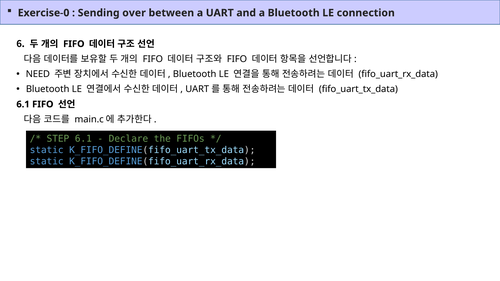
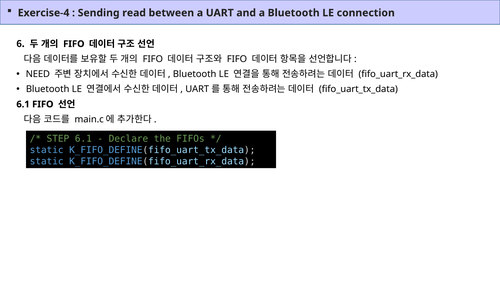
Exercise-0: Exercise-0 -> Exercise-4 (44, 13)
over: over -> read (134, 13)
